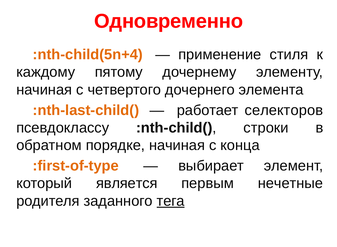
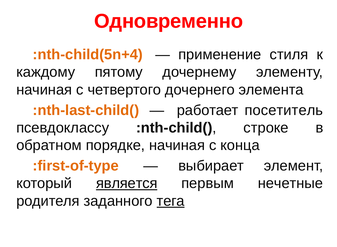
селекторов: селекторов -> посетитель (284, 110)
строки: строки -> строке (266, 128)
является underline: none -> present (127, 183)
